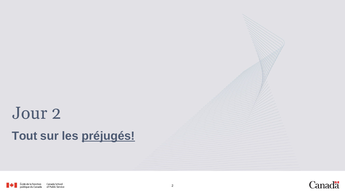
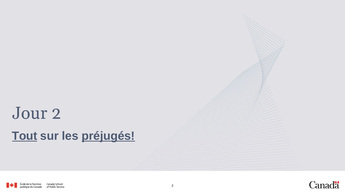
Tout underline: none -> present (25, 136)
